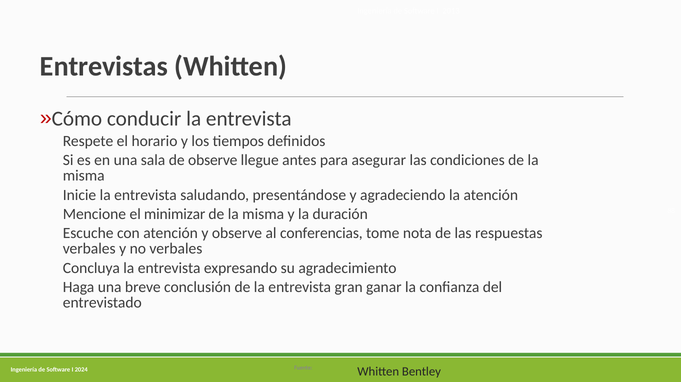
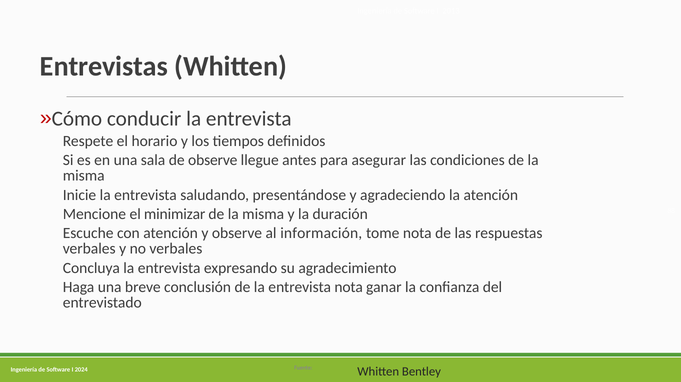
conferencias: conferencias -> información (321, 233)
entrevista gran: gran -> nota (349, 287)
